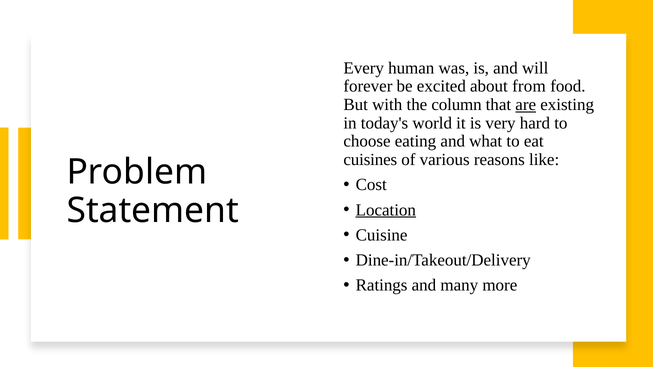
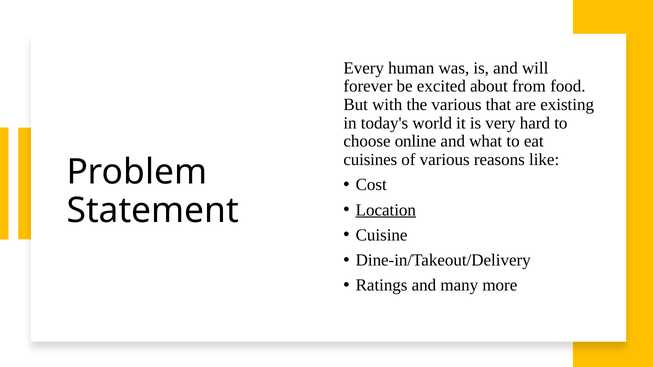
the column: column -> various (457, 105)
are underline: present -> none (526, 105)
eating: eating -> online (416, 141)
